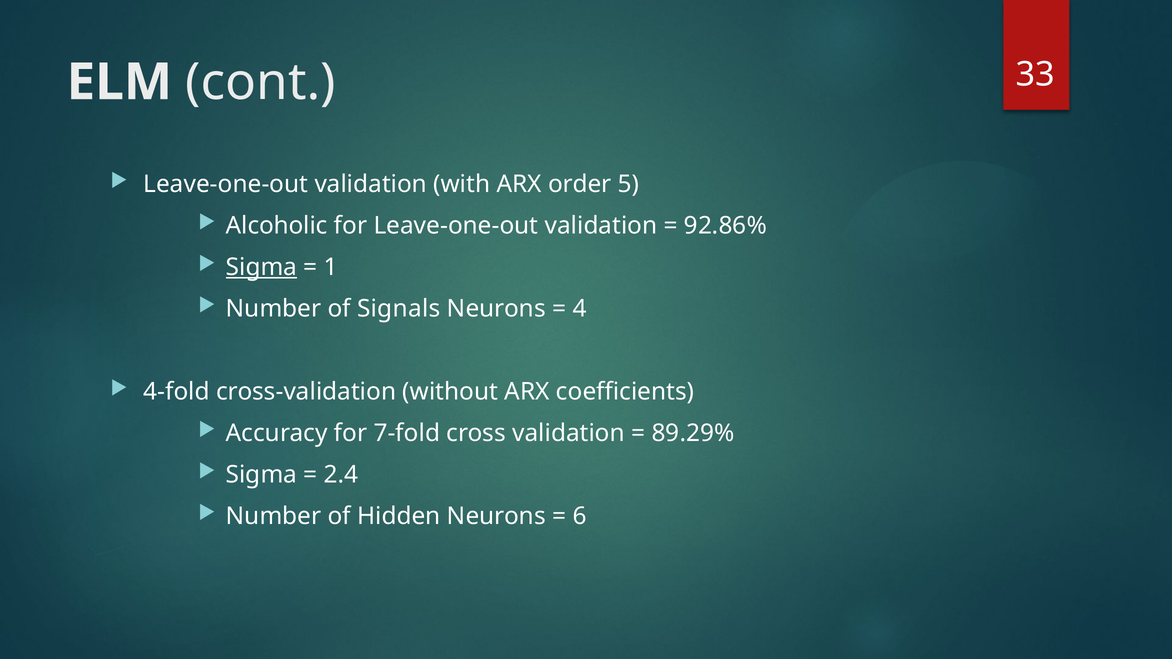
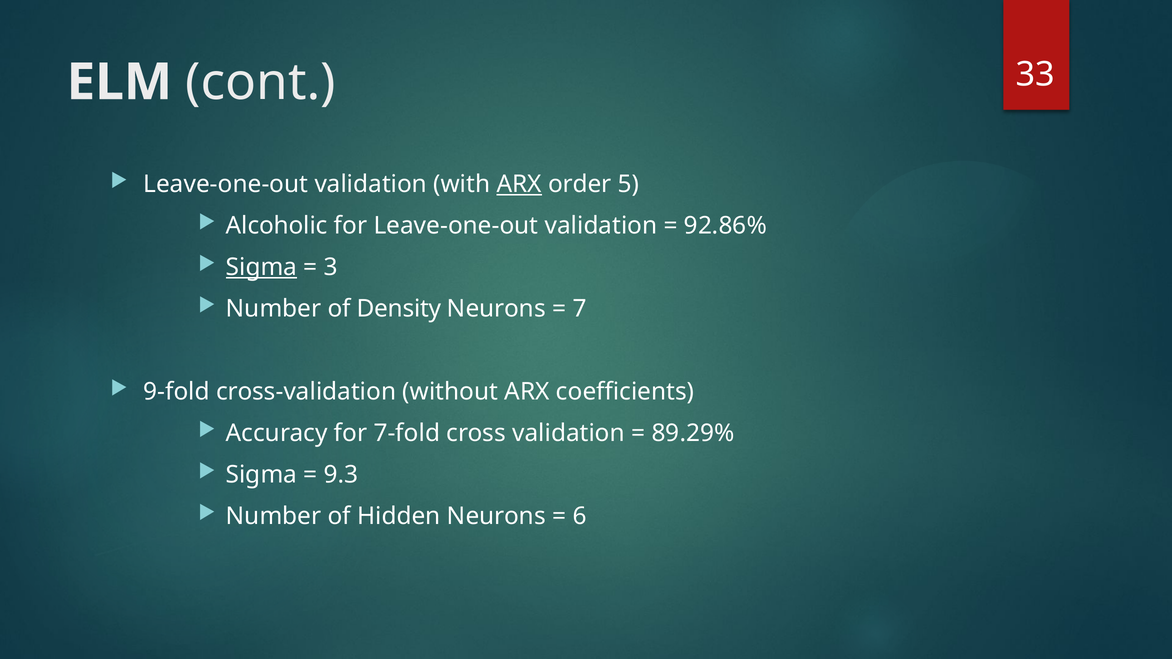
ARX underline: none -> present (519, 184)
1: 1 -> 3 (331, 267)
Signals: Signals -> Density (399, 309)
4: 4 -> 7 (579, 309)
4-fold: 4-fold -> 9-fold (177, 392)
2.4: 2.4 -> 9.3 (341, 475)
